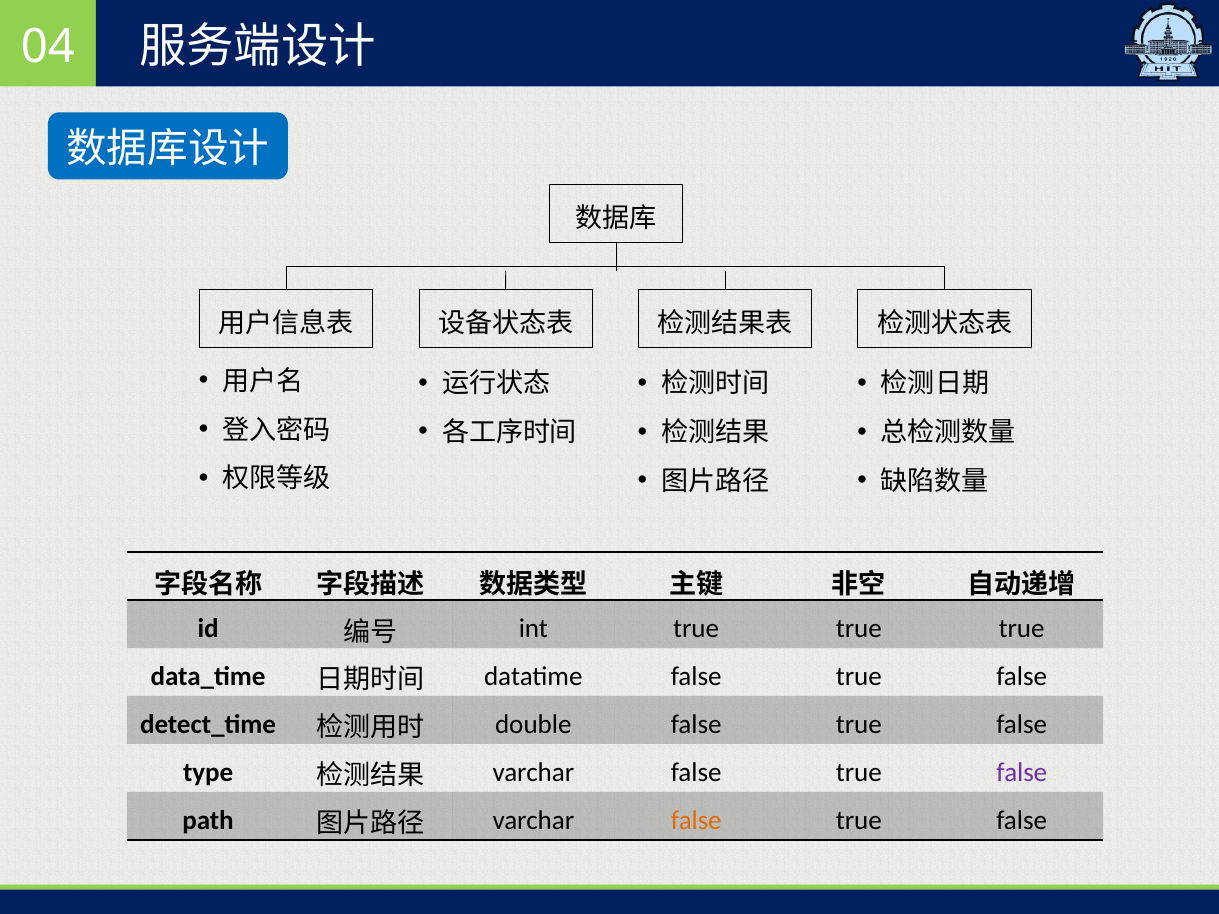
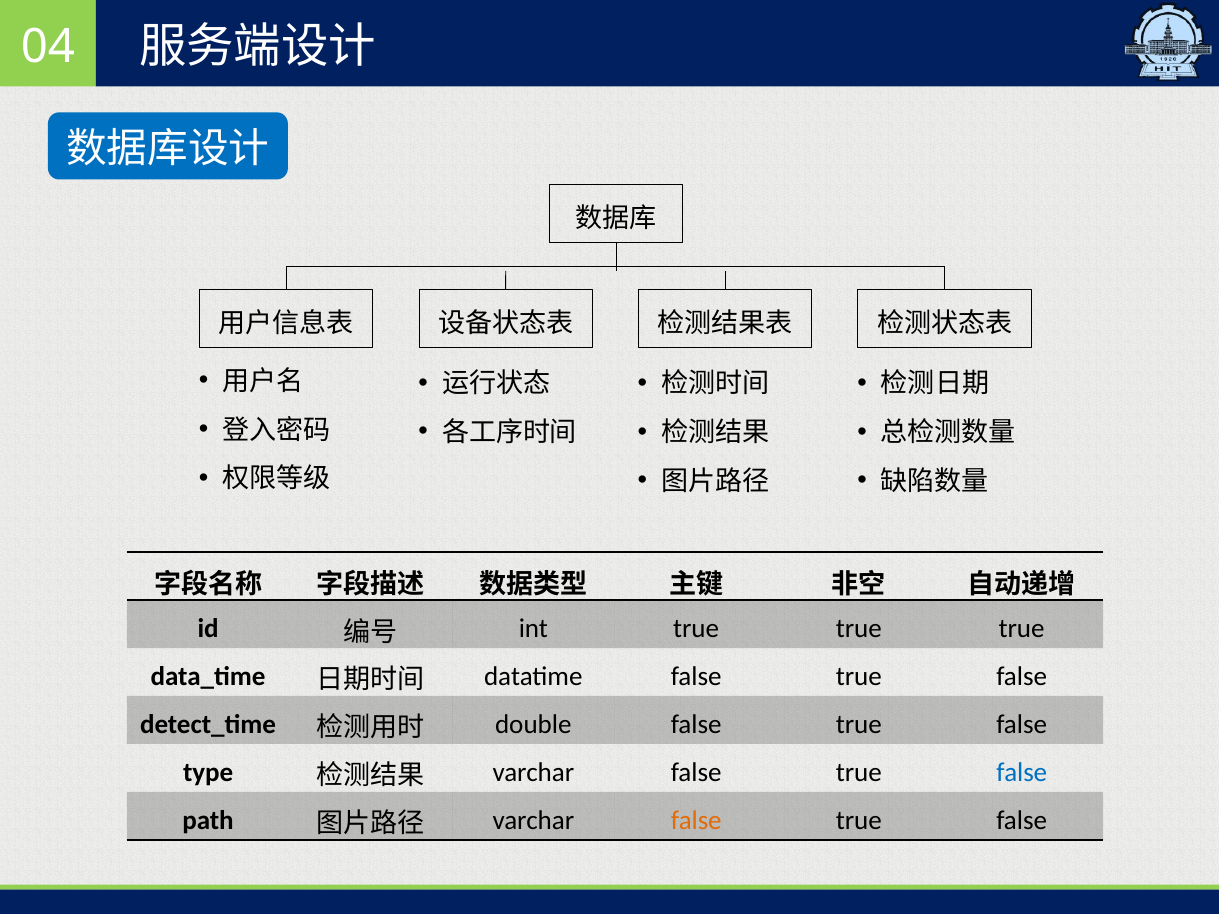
false colour: purple -> blue (1022, 773)
